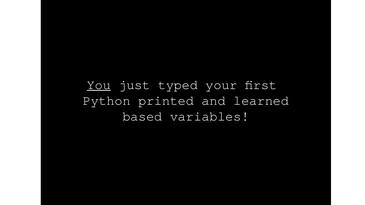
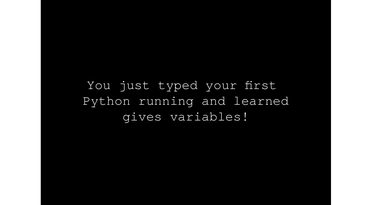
You underline: present -> none (99, 85)
printed: printed -> running (166, 101)
based: based -> gives (142, 117)
